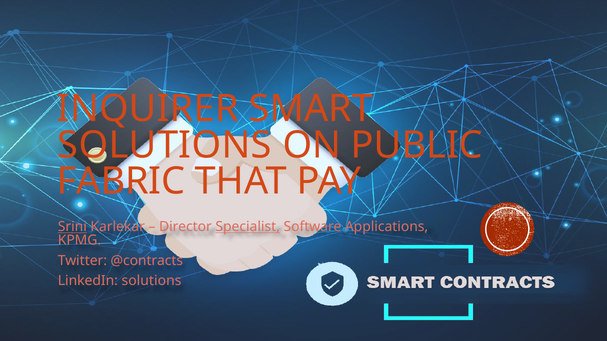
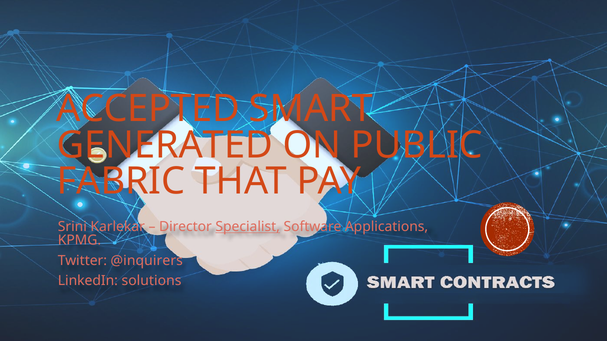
INQUIRER: INQUIRER -> ACCEPTED (148, 109)
SOLUTIONS: SOLUTIONS -> GENERATED (165, 145)
Srini underline: present -> none (72, 227)
@contracts: @contracts -> @inquirers (147, 261)
